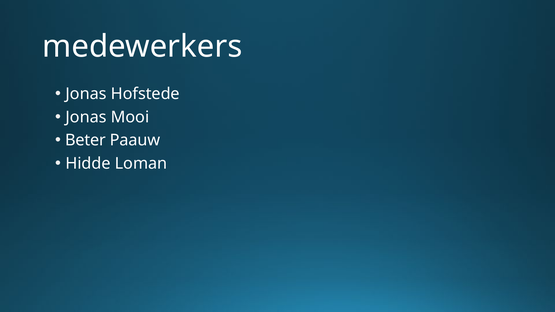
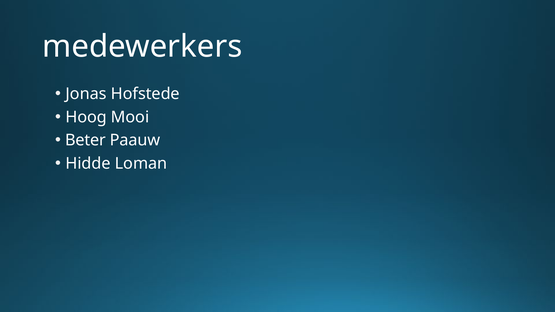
Jonas: Jonas -> Hoog (86, 117)
